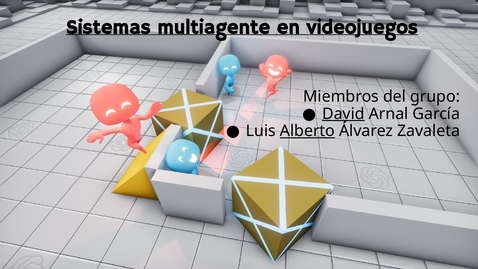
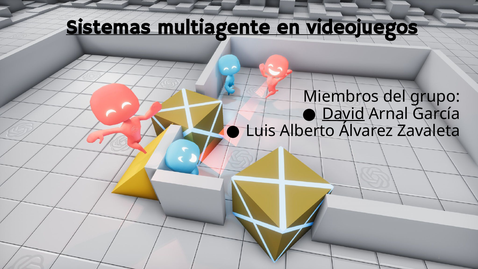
Alberto underline: present -> none (307, 131)
